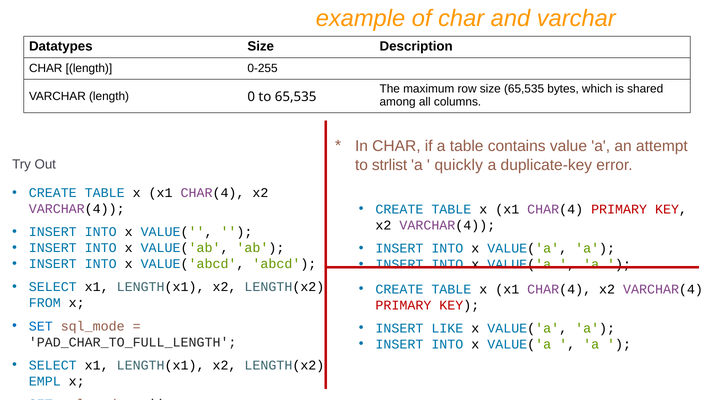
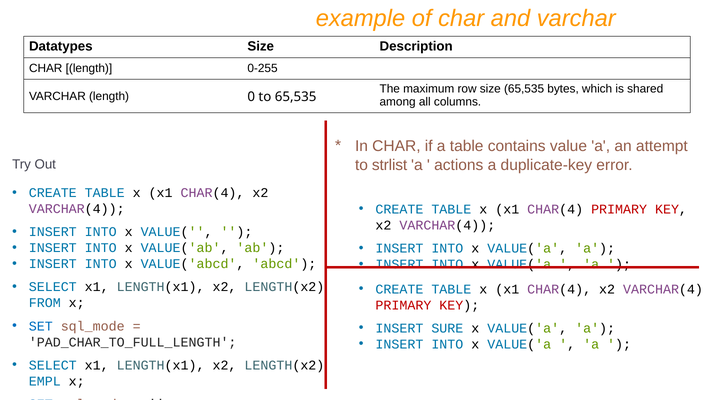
quickly: quickly -> actions (459, 165)
LIKE: LIKE -> SURE (447, 328)
